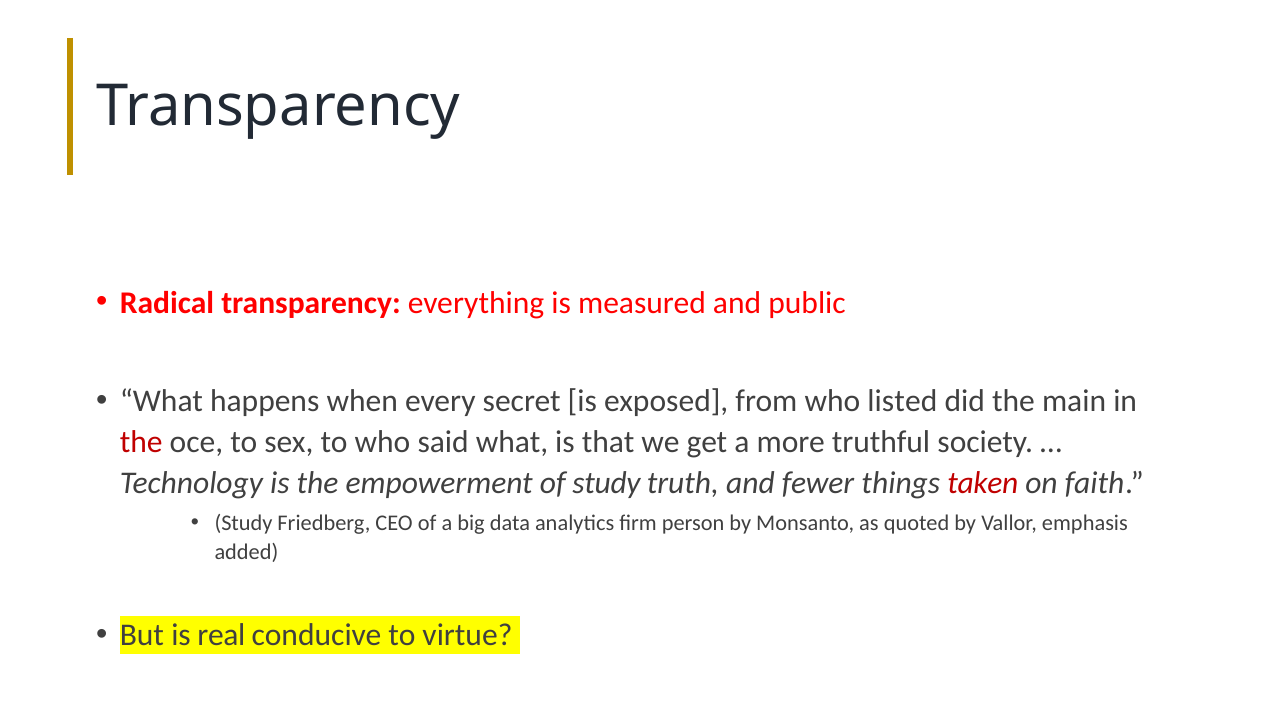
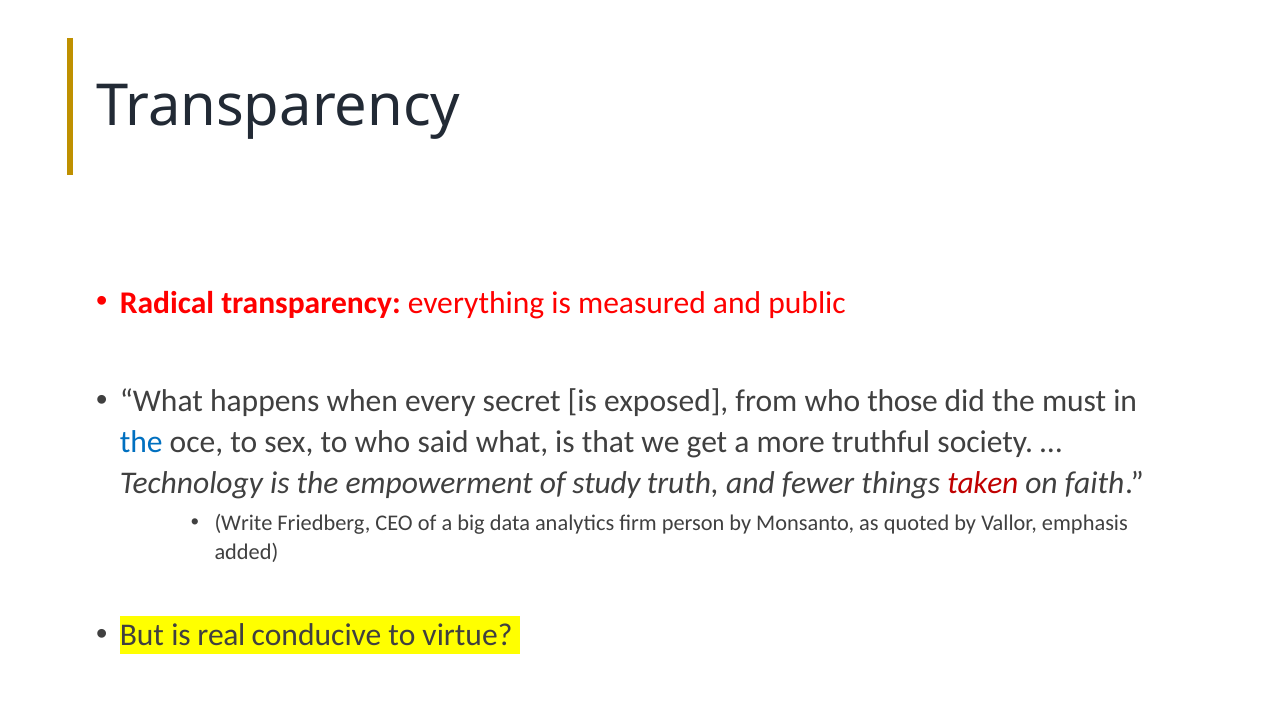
listed: listed -> those (903, 401)
main: main -> must (1074, 401)
the colour: red -> blue (141, 442)
Study: Study -> Write (243, 523)
